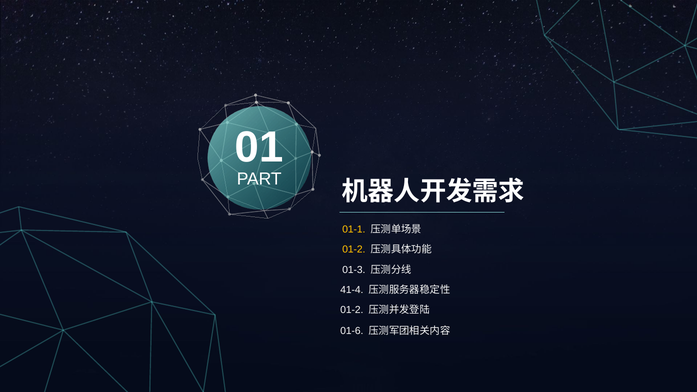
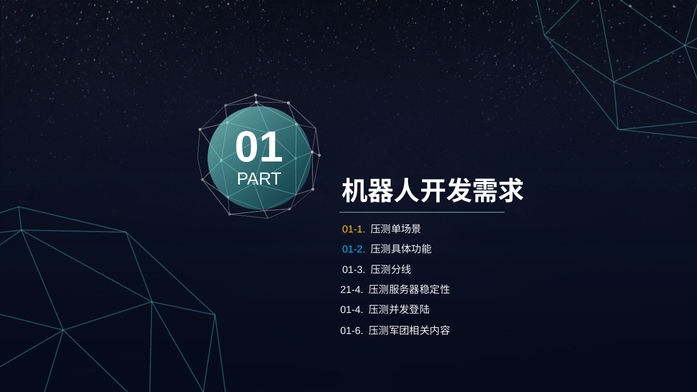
01-2 colour: yellow -> light blue (354, 250)
41-4: 41-4 -> 21-4 (352, 290)
01-2: 01-2 -> 01-4 (352, 310)
